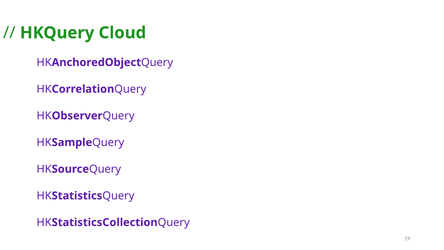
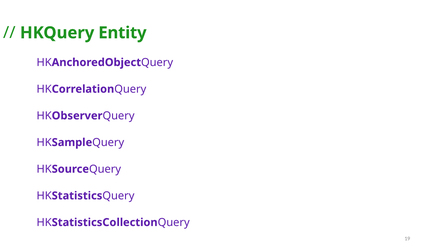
Cloud: Cloud -> Entity (122, 33)
